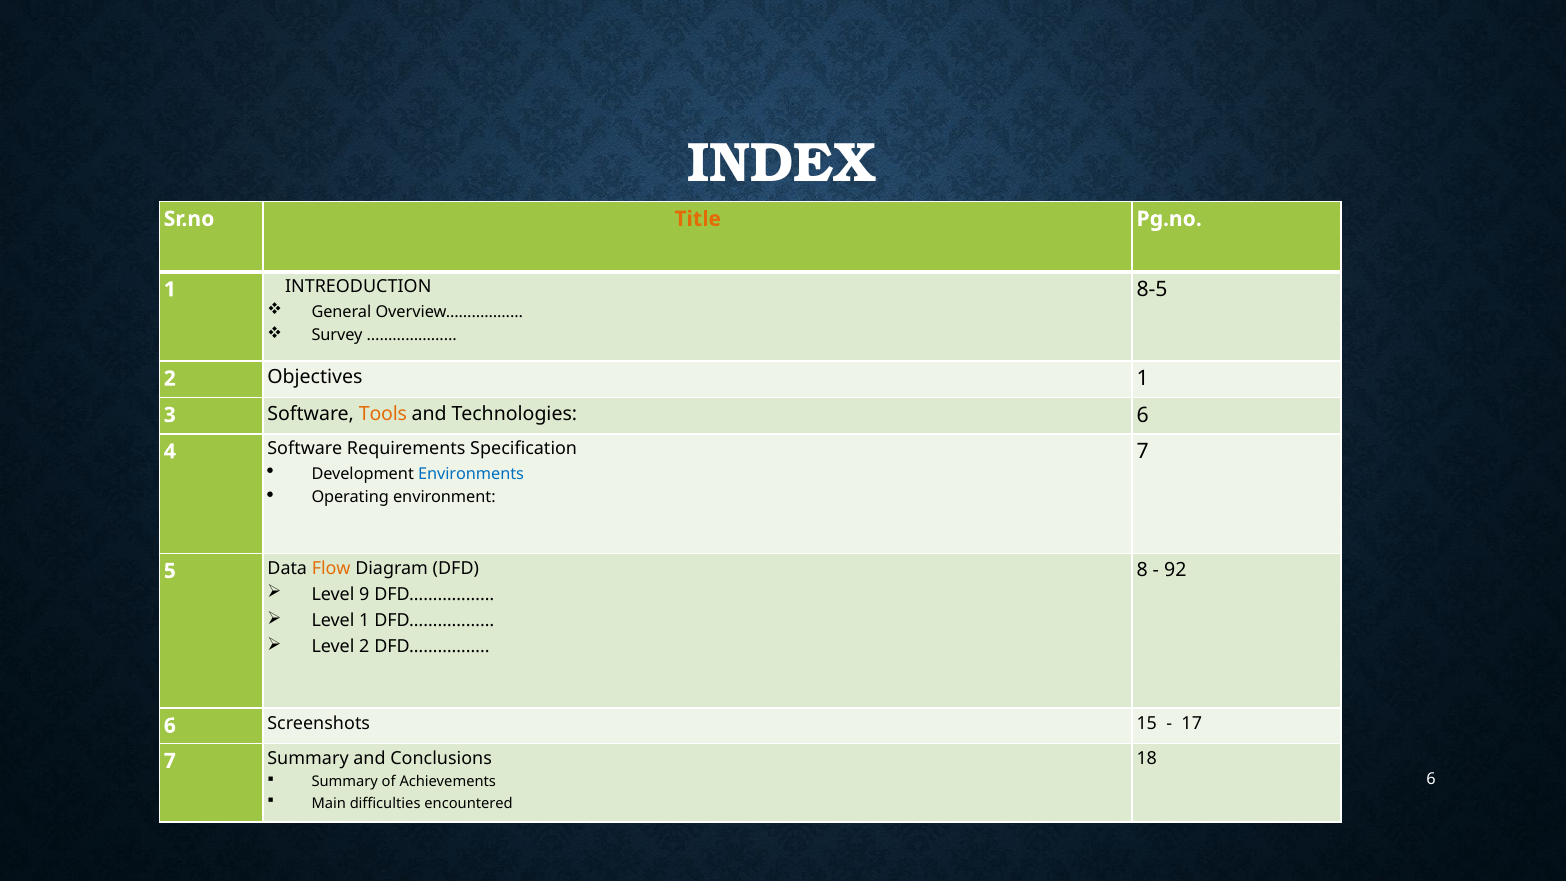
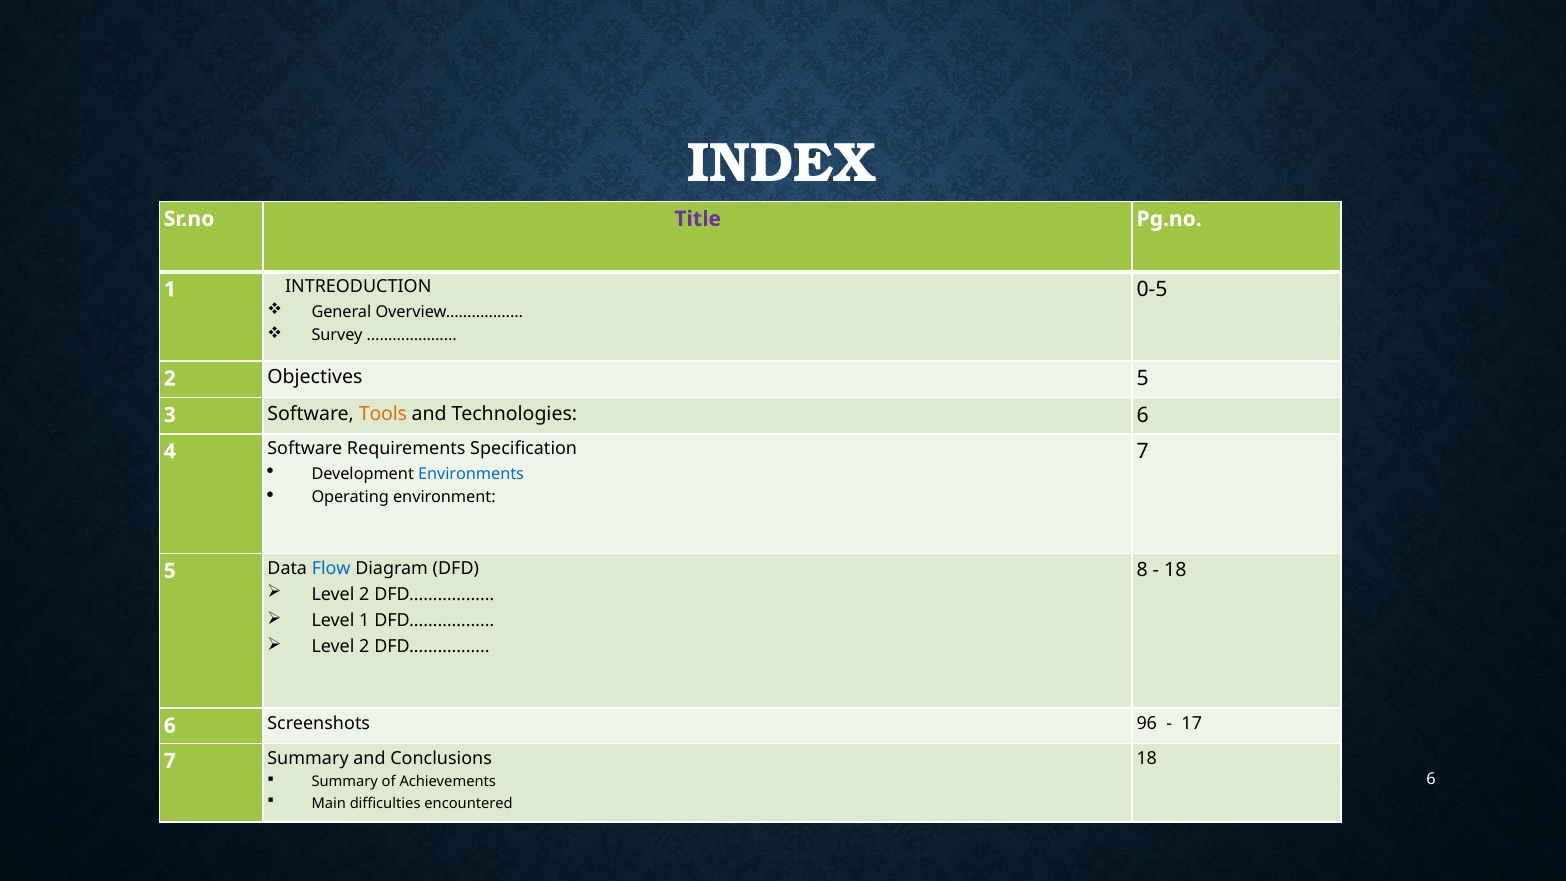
Title colour: orange -> purple (698, 219)
8-5: 8-5 -> 0-5 (1152, 289)
Objectives 1: 1 -> 5 (1143, 379)
92: 92 -> 18 (1175, 570)
Flow colour: orange -> blue (331, 568)
9: 9 -> 2 (364, 595)
15: 15 -> 96 (1147, 723)
